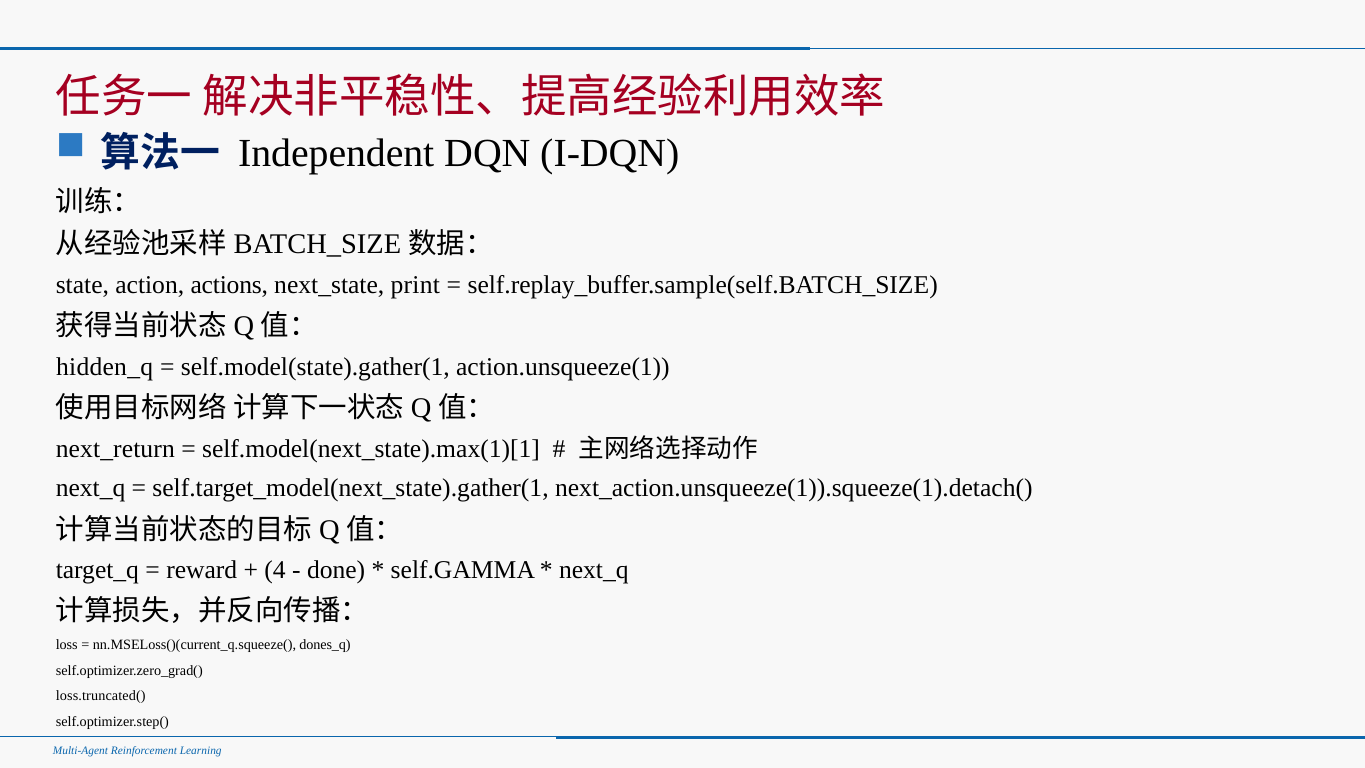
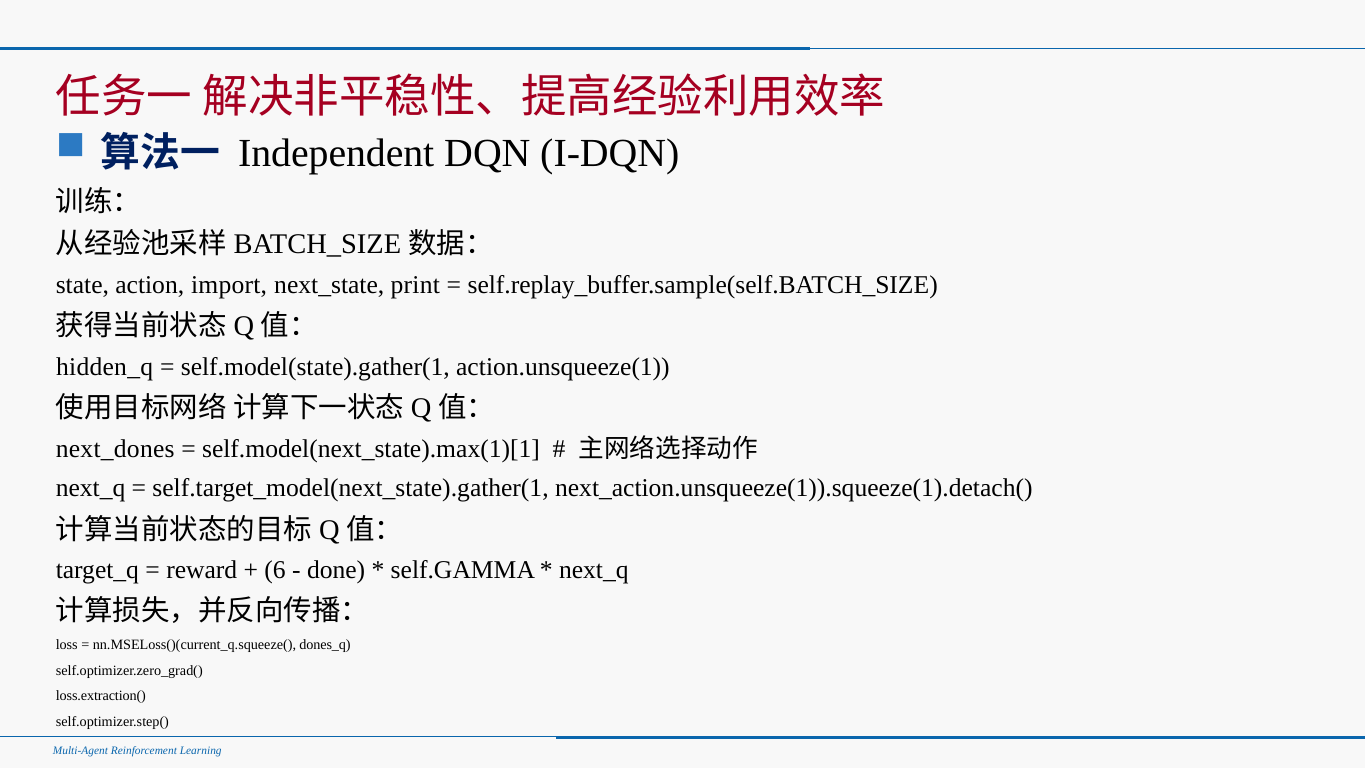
actions: actions -> import (229, 285)
next_return: next_return -> next_dones (115, 449)
4: 4 -> 6 (275, 570)
loss.truncated(: loss.truncated( -> loss.extraction( (101, 696)
